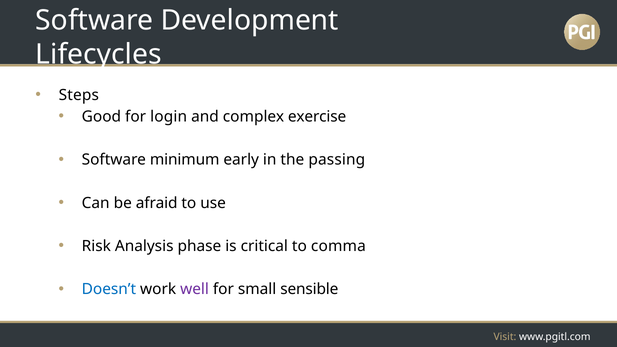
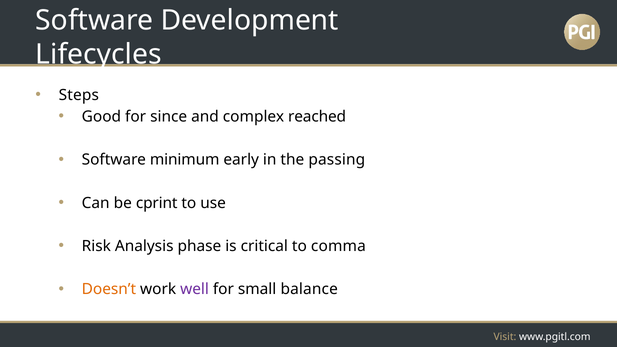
login: login -> since (169, 117)
exercise: exercise -> reached (317, 117)
afraid: afraid -> cprint (157, 203)
Doesn’t colour: blue -> orange (109, 289)
sensible: sensible -> balance (309, 289)
